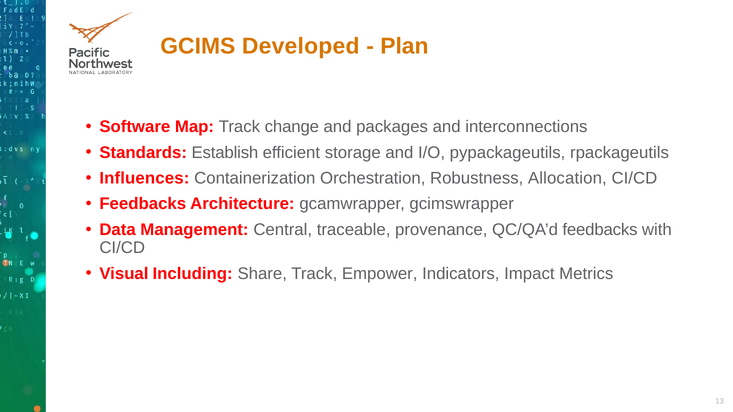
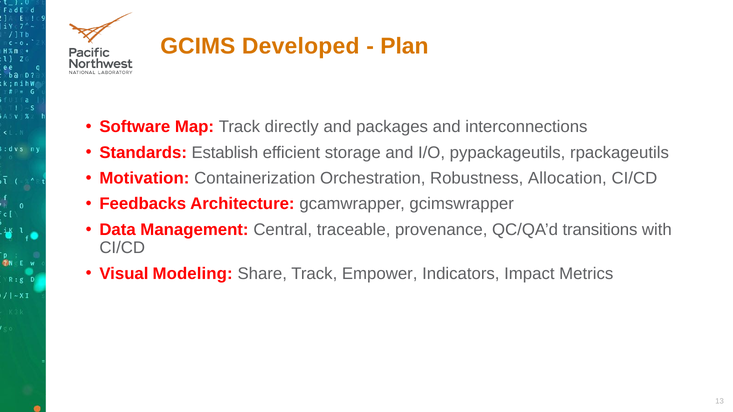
change: change -> directly (292, 127)
Influences: Influences -> Motivation (144, 178)
QC/QA’d feedbacks: feedbacks -> transitions (600, 230)
Including: Including -> Modeling (193, 274)
